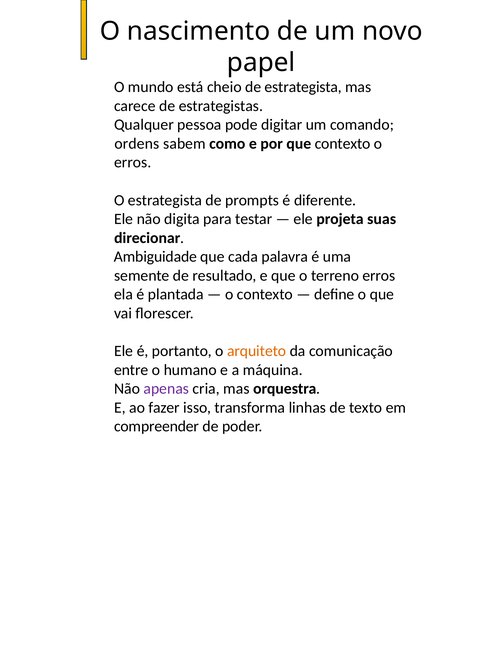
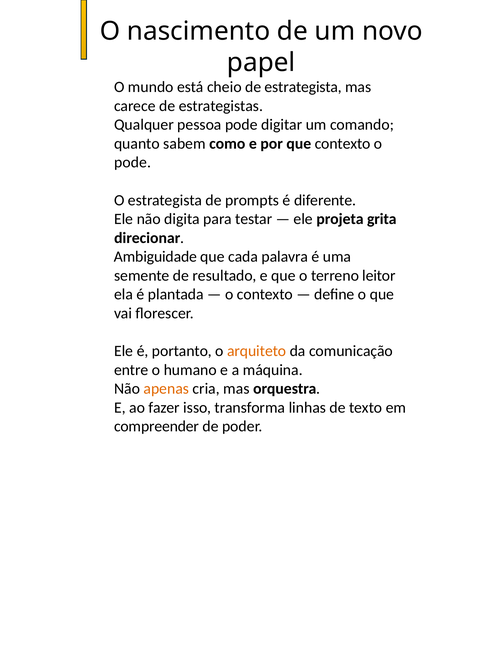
ordens: ordens -> quanto (137, 144)
erros: erros -> pode (133, 162)
suas: suas -> grita (382, 219)
terreno erros: erros -> leitor (379, 276)
apenas colour: purple -> orange (166, 389)
